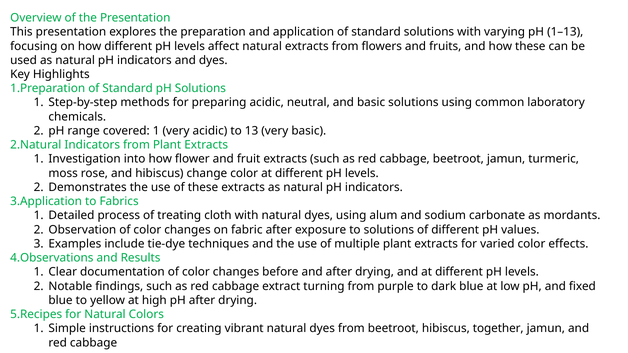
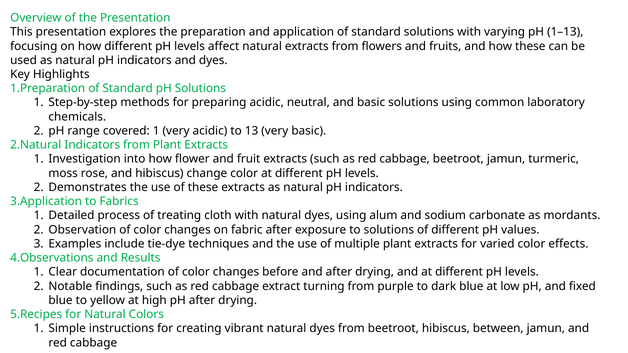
together: together -> between (498, 329)
